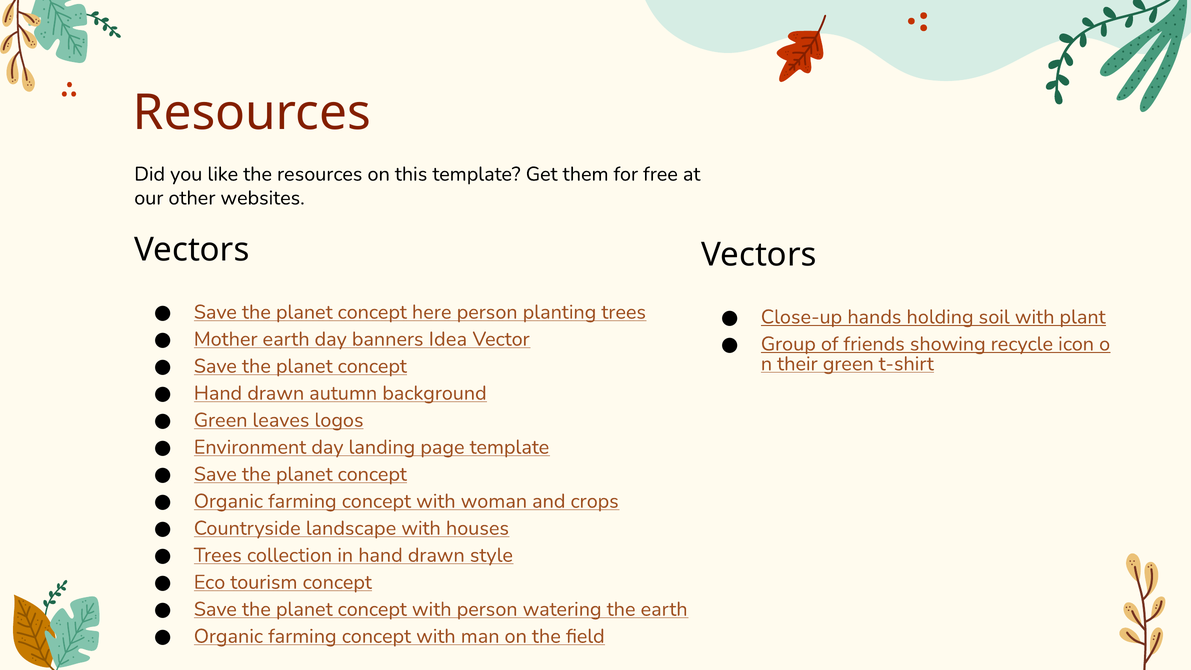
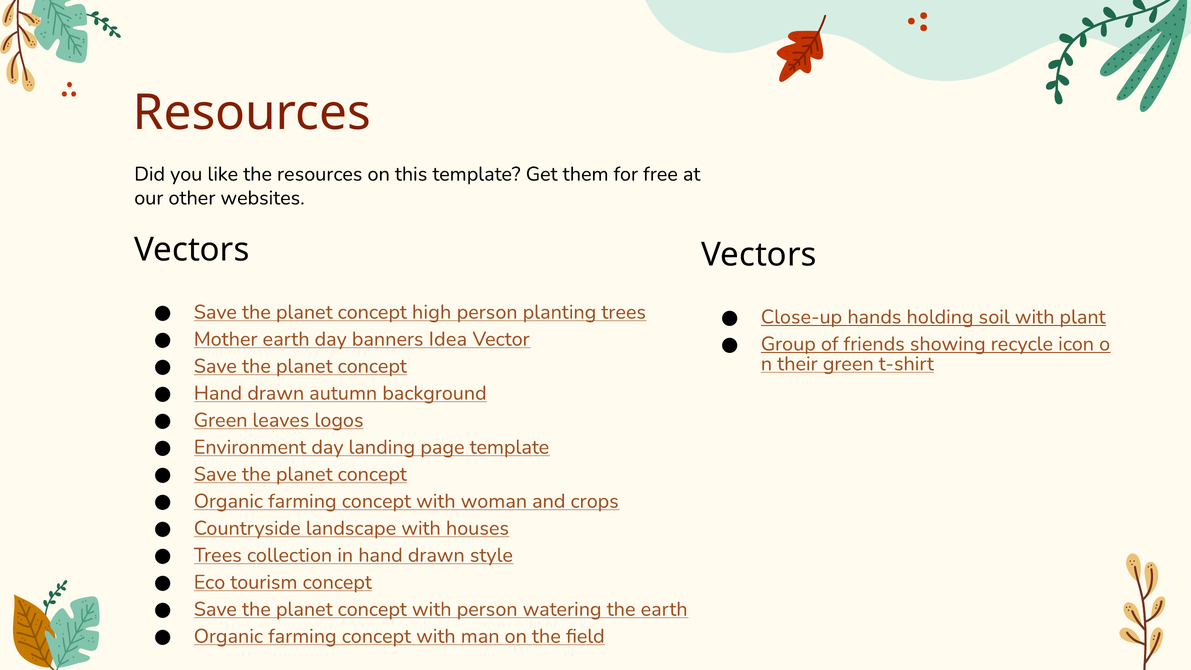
here: here -> high (432, 312)
